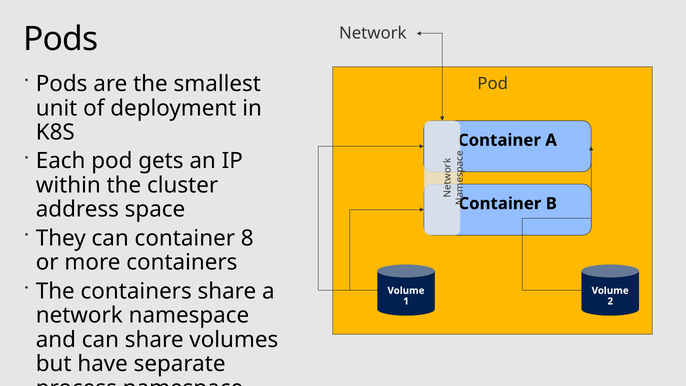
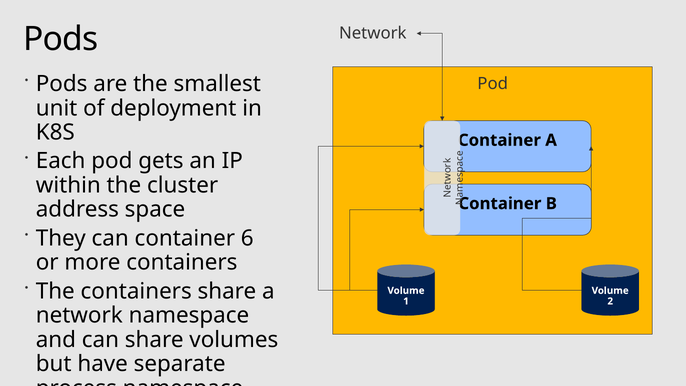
8: 8 -> 6 (247, 238)
